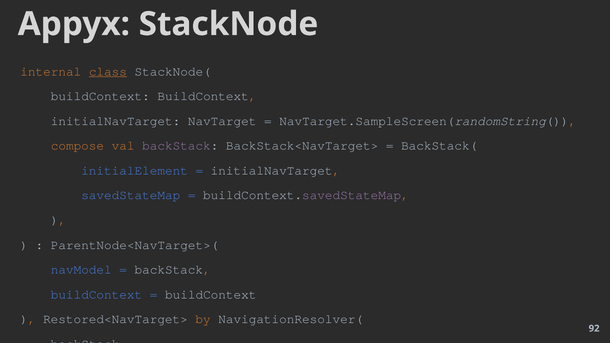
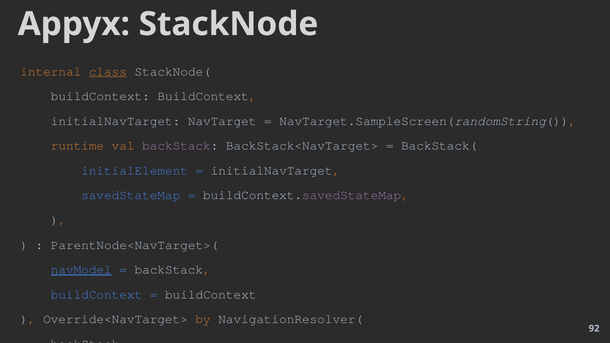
compose: compose -> runtime (77, 146)
navModel underline: none -> present (81, 270)
Restored<NavTarget>: Restored<NavTarget> -> Override<NavTarget> (115, 319)
